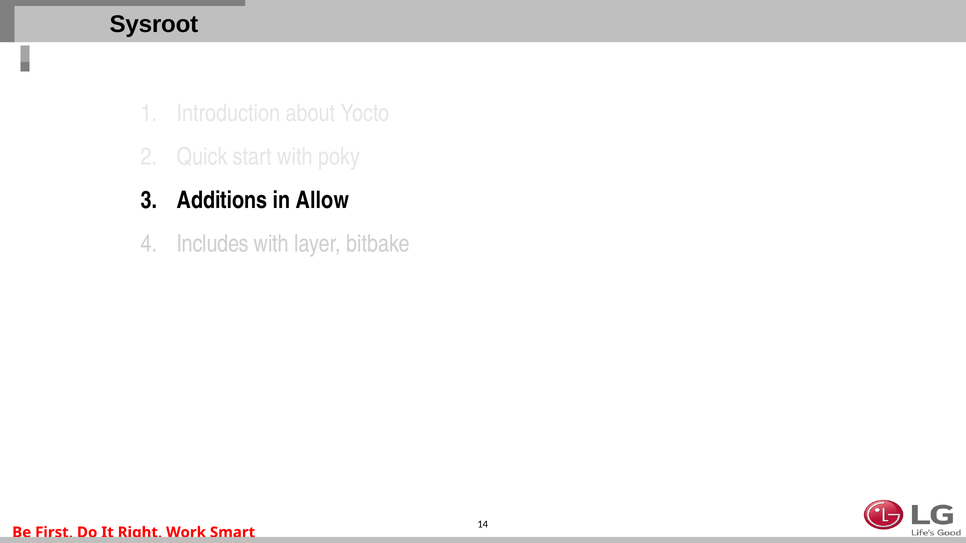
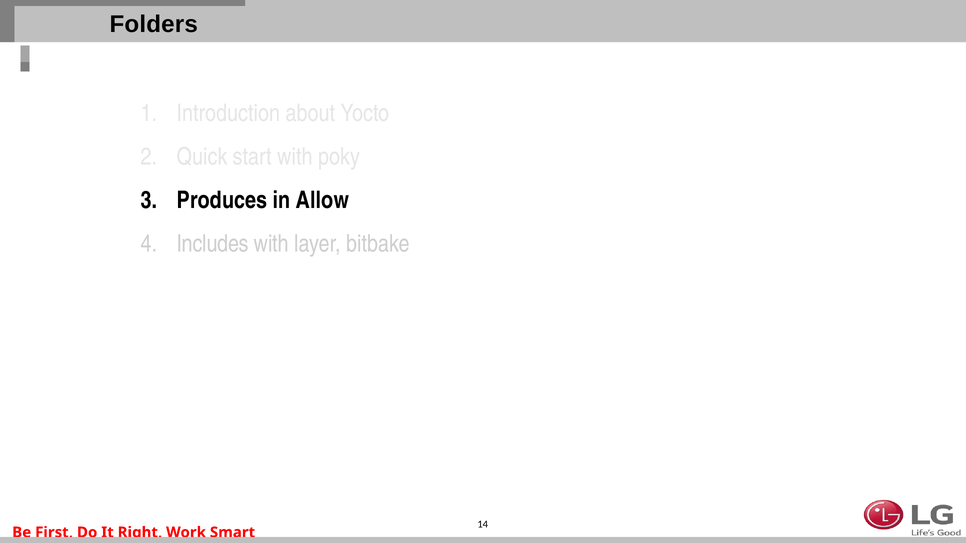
Sysroot: Sysroot -> Folders (154, 24)
Additions: Additions -> Produces (222, 200)
